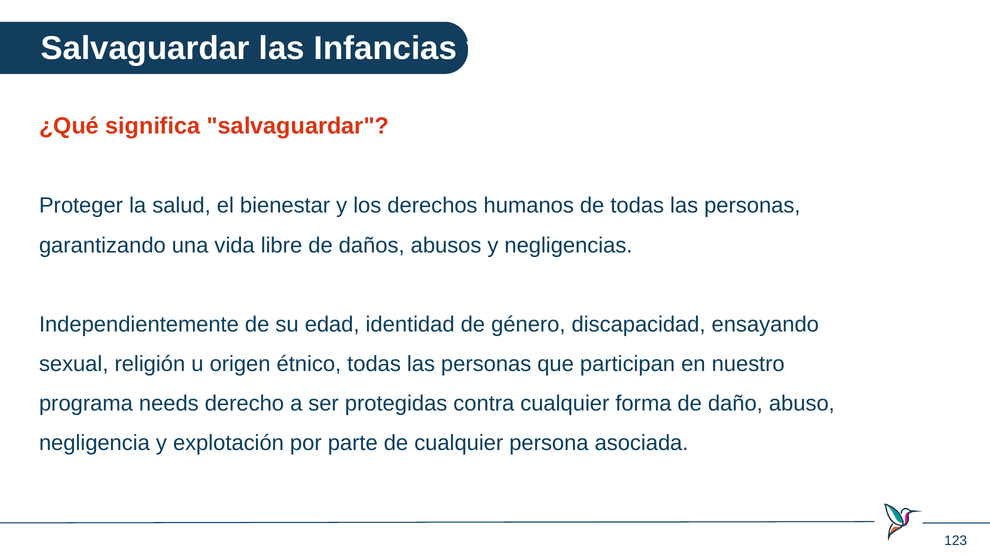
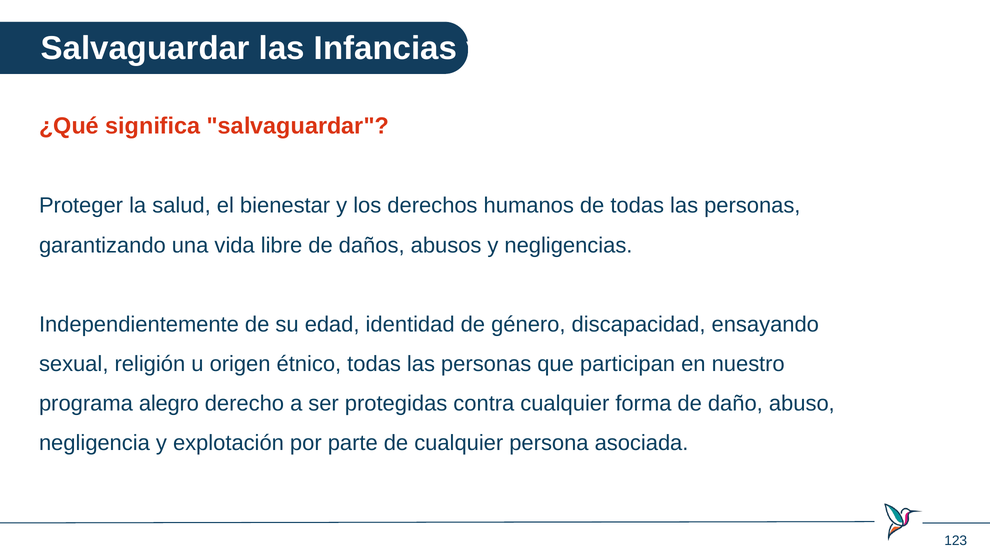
needs: needs -> alegro (169, 403)
